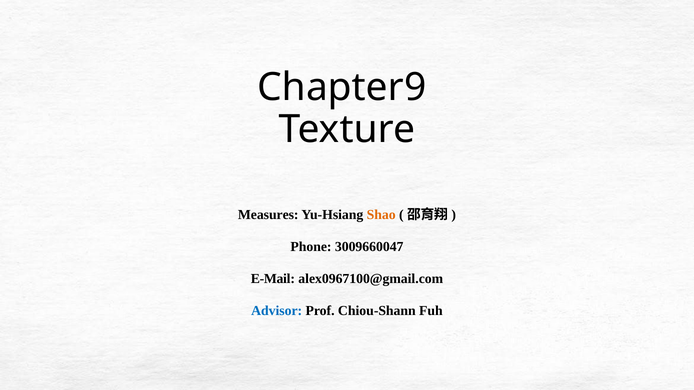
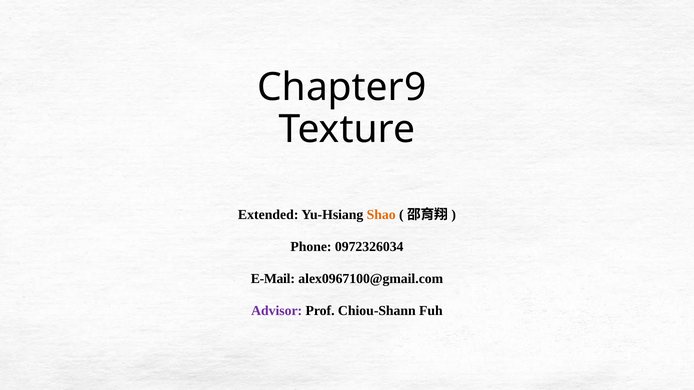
Measures: Measures -> Extended (268, 215)
3009660047: 3009660047 -> 0972326034 (369, 247)
Advisor colour: blue -> purple (277, 311)
